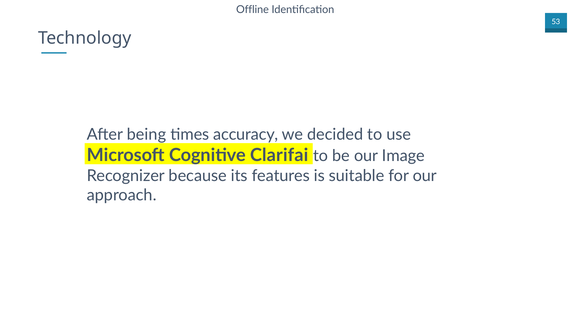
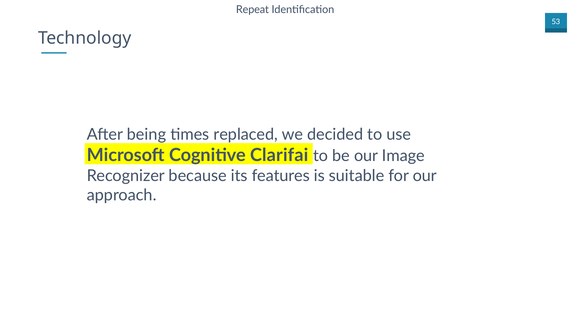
Offline: Offline -> Repeat (252, 10)
accuracy: accuracy -> replaced (246, 134)
